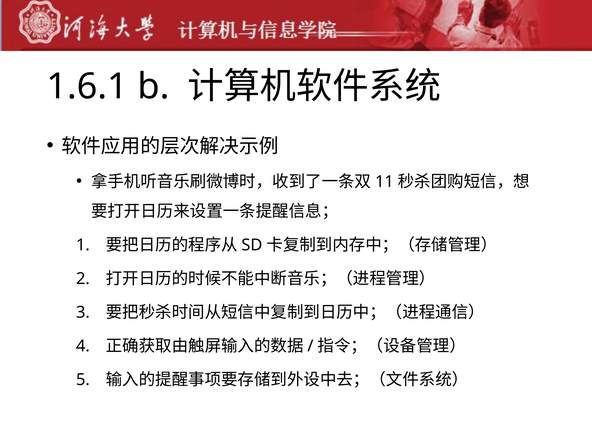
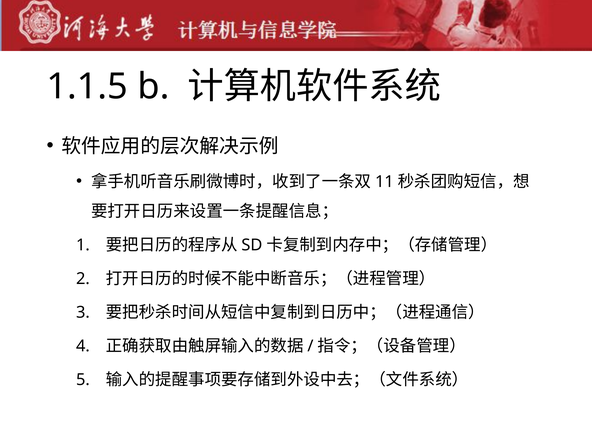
1.6.1: 1.6.1 -> 1.1.5 (87, 87)
